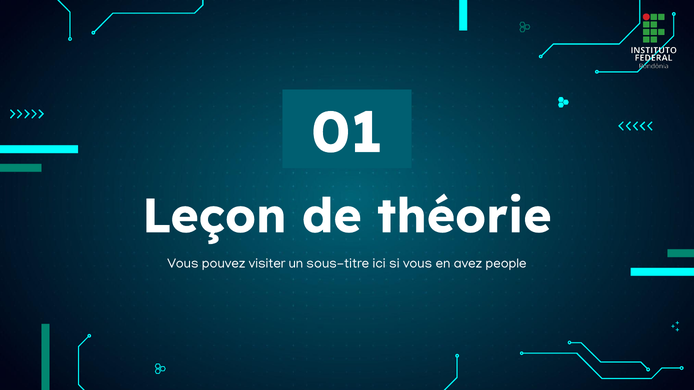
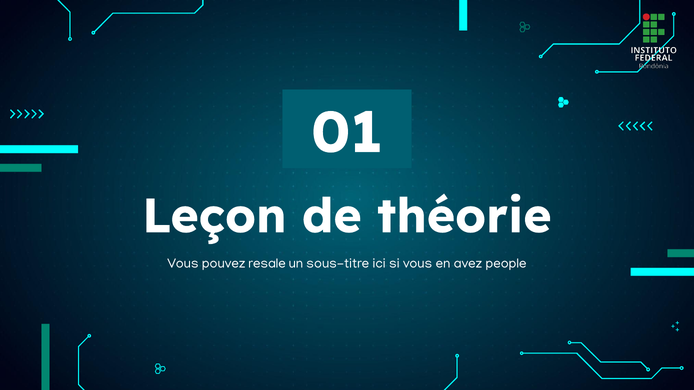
visiter: visiter -> resale (267, 263)
